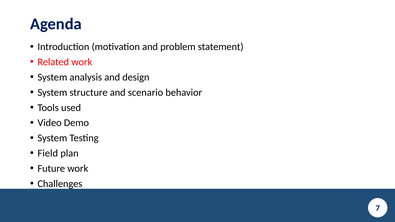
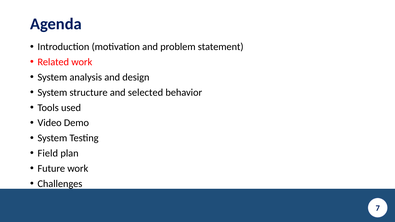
scenario: scenario -> selected (145, 93)
